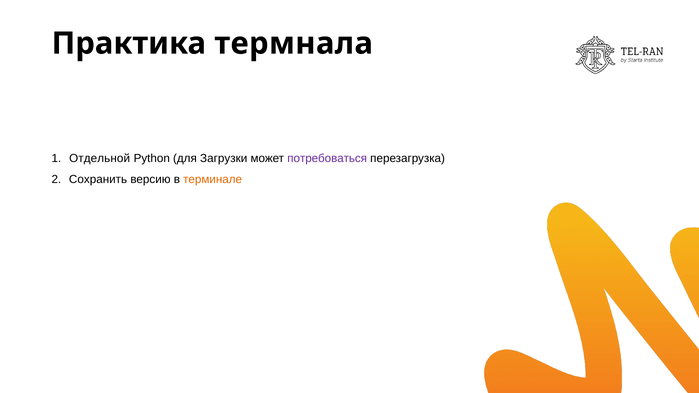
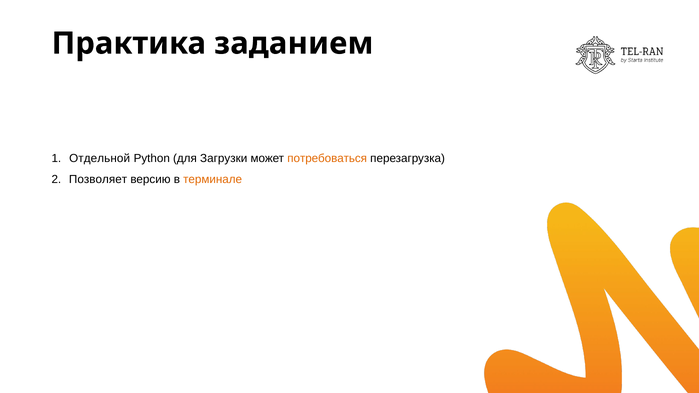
термнала: термнала -> заданием (294, 43)
потребоваться colour: purple -> orange (327, 158)
Сохранить: Сохранить -> Позволяет (98, 179)
